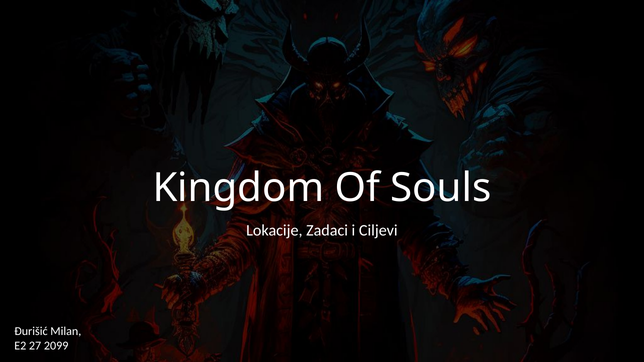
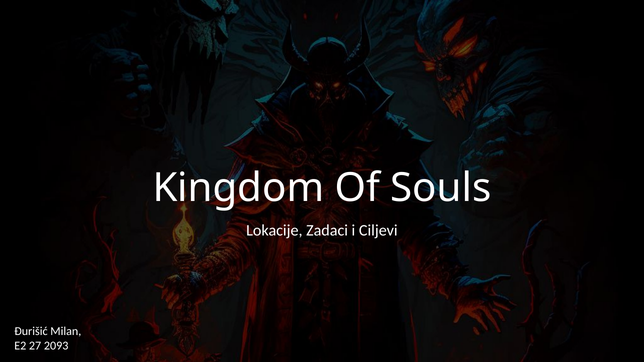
2099: 2099 -> 2093 (56, 346)
